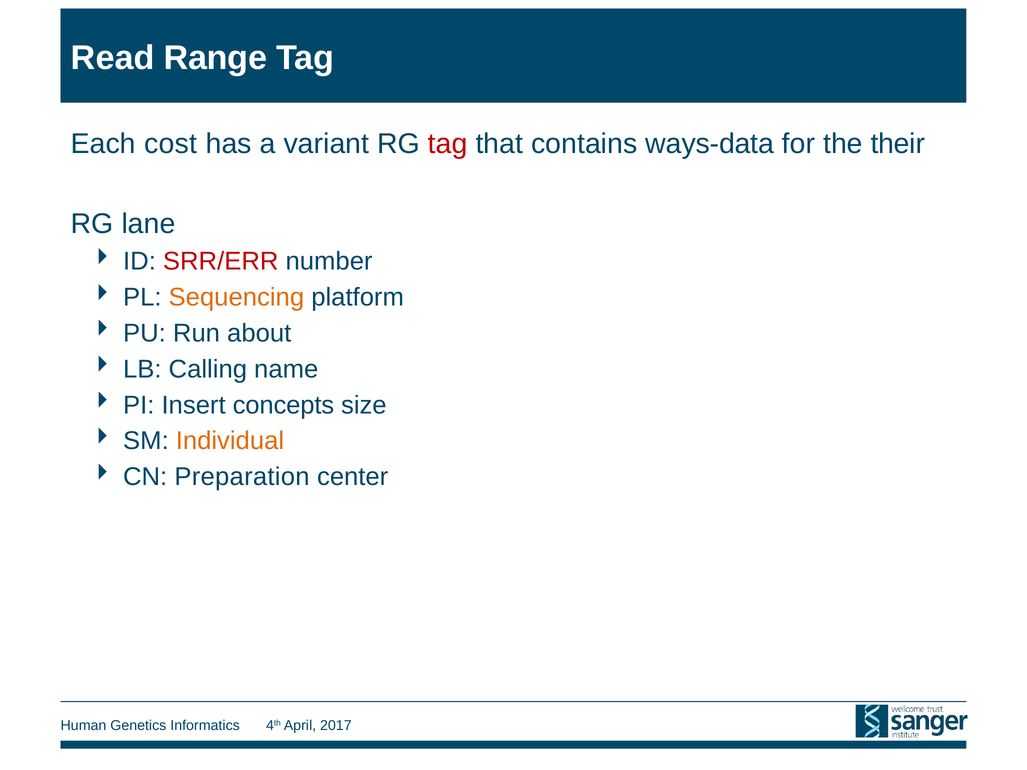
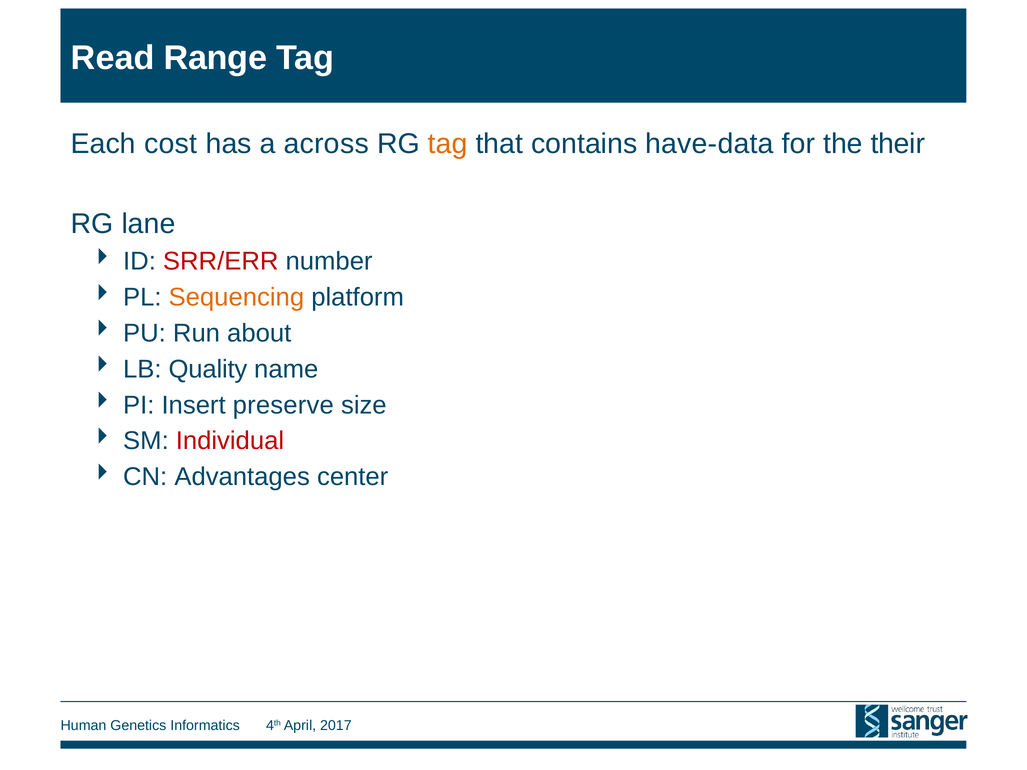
variant: variant -> across (326, 144)
tag colour: red -> orange (448, 144)
ways-data: ways-data -> have-data (710, 144)
Calling: Calling -> Quality (208, 369)
concepts: concepts -> preserve (283, 405)
Individual colour: orange -> red (230, 441)
Preparation: Preparation -> Advantages (242, 477)
